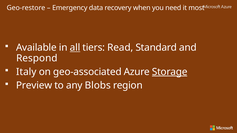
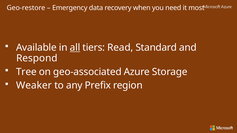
Italy: Italy -> Tree (26, 72)
Storage underline: present -> none (170, 72)
Preview: Preview -> Weaker (34, 86)
Blobs: Blobs -> Prefix (98, 86)
